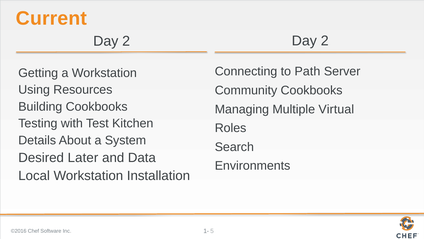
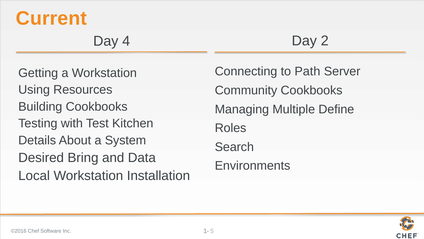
2: 2 -> 4 (126, 41)
Virtual: Virtual -> Define (336, 109)
Later: Later -> Bring (83, 158)
